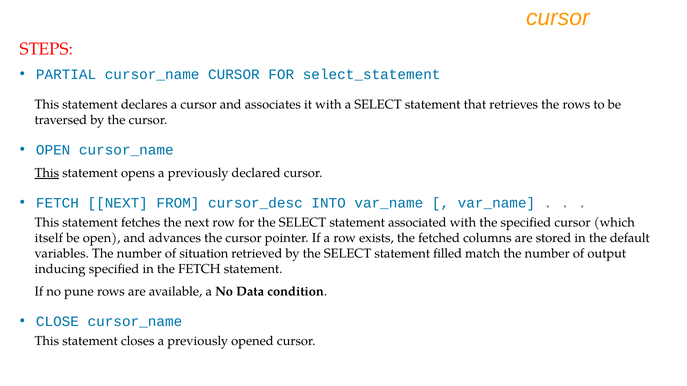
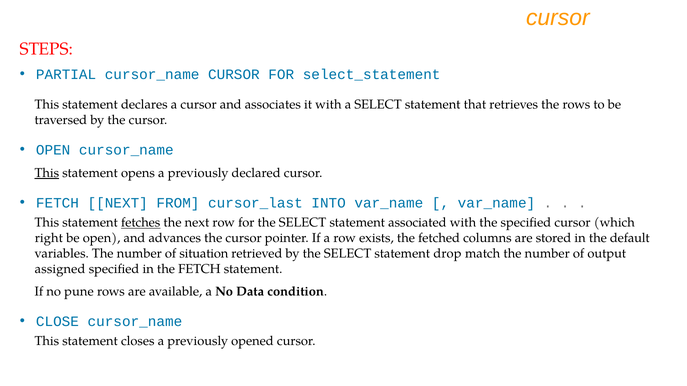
cursor_desc: cursor_desc -> cursor_last (255, 203)
fetches underline: none -> present (141, 223)
itself: itself -> right (49, 238)
filled: filled -> drop (447, 254)
inducing: inducing -> assigned (60, 269)
